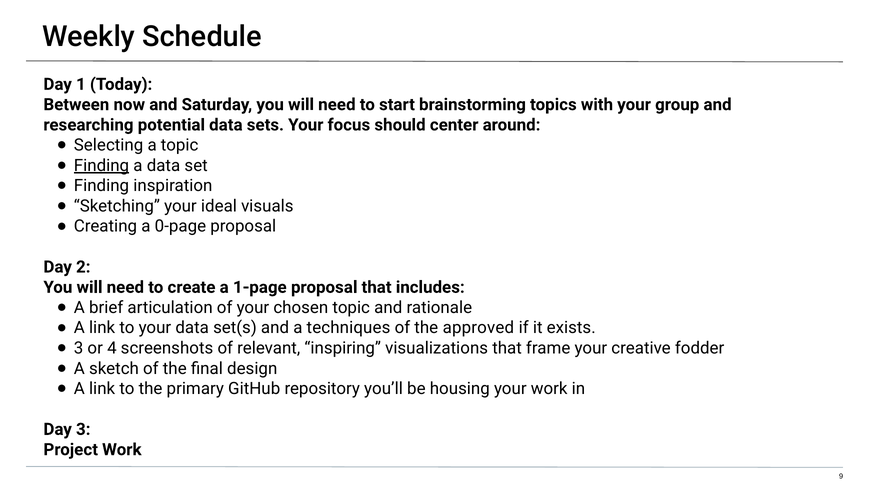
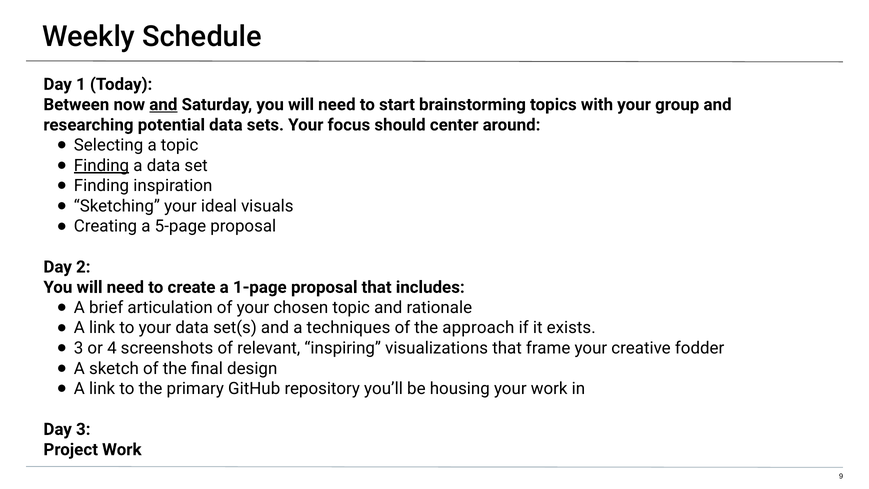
and underline: none -> present (163, 105)
0-page: 0-page -> 5-page (180, 226)
approved: approved -> approach (478, 328)
